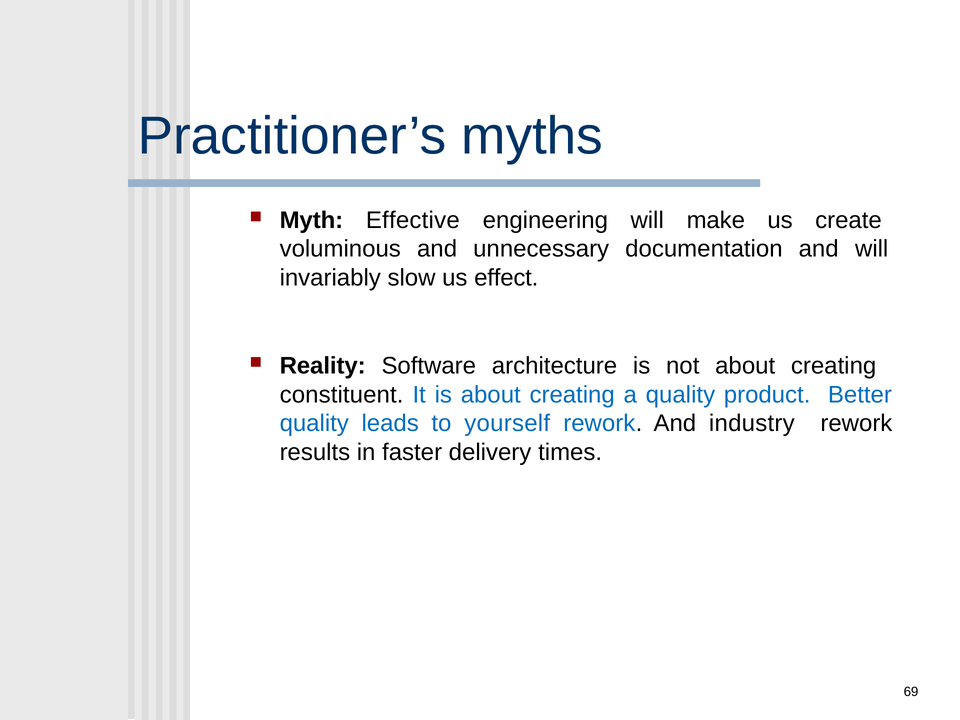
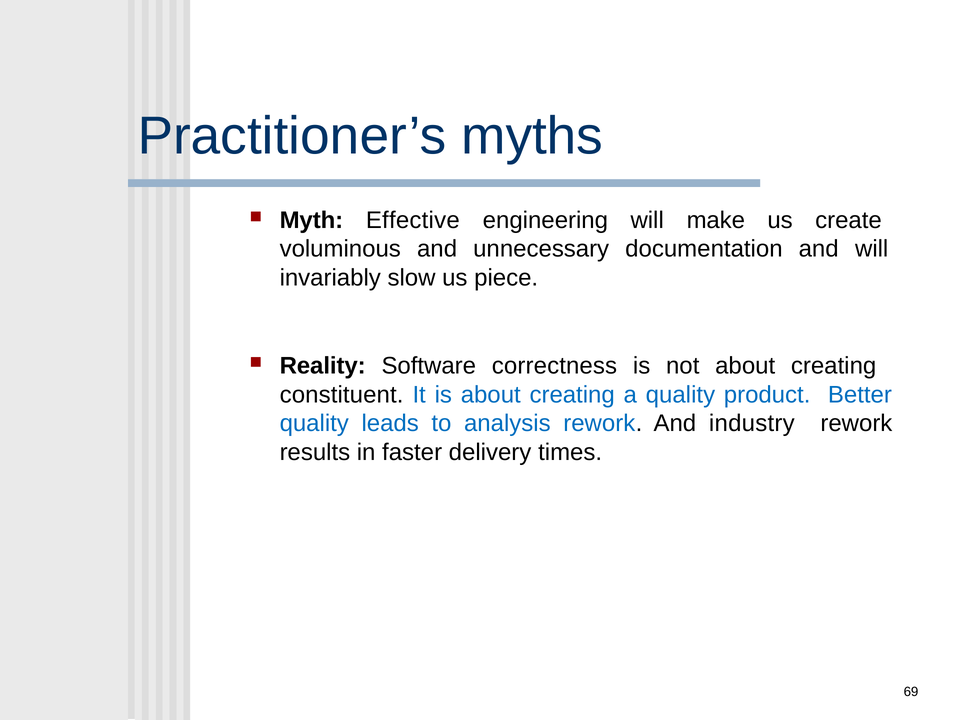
effect: effect -> piece (506, 278)
architecture: architecture -> correctness (554, 366)
yourself: yourself -> analysis (507, 424)
